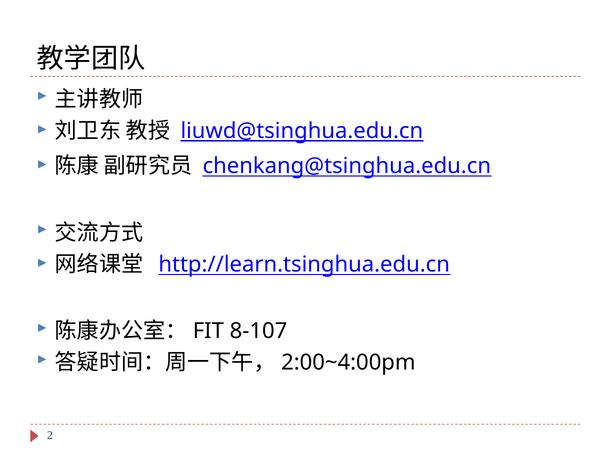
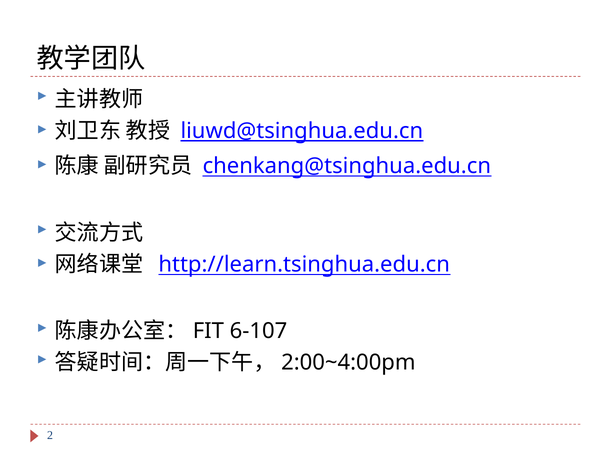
8-107: 8-107 -> 6-107 (258, 331)
